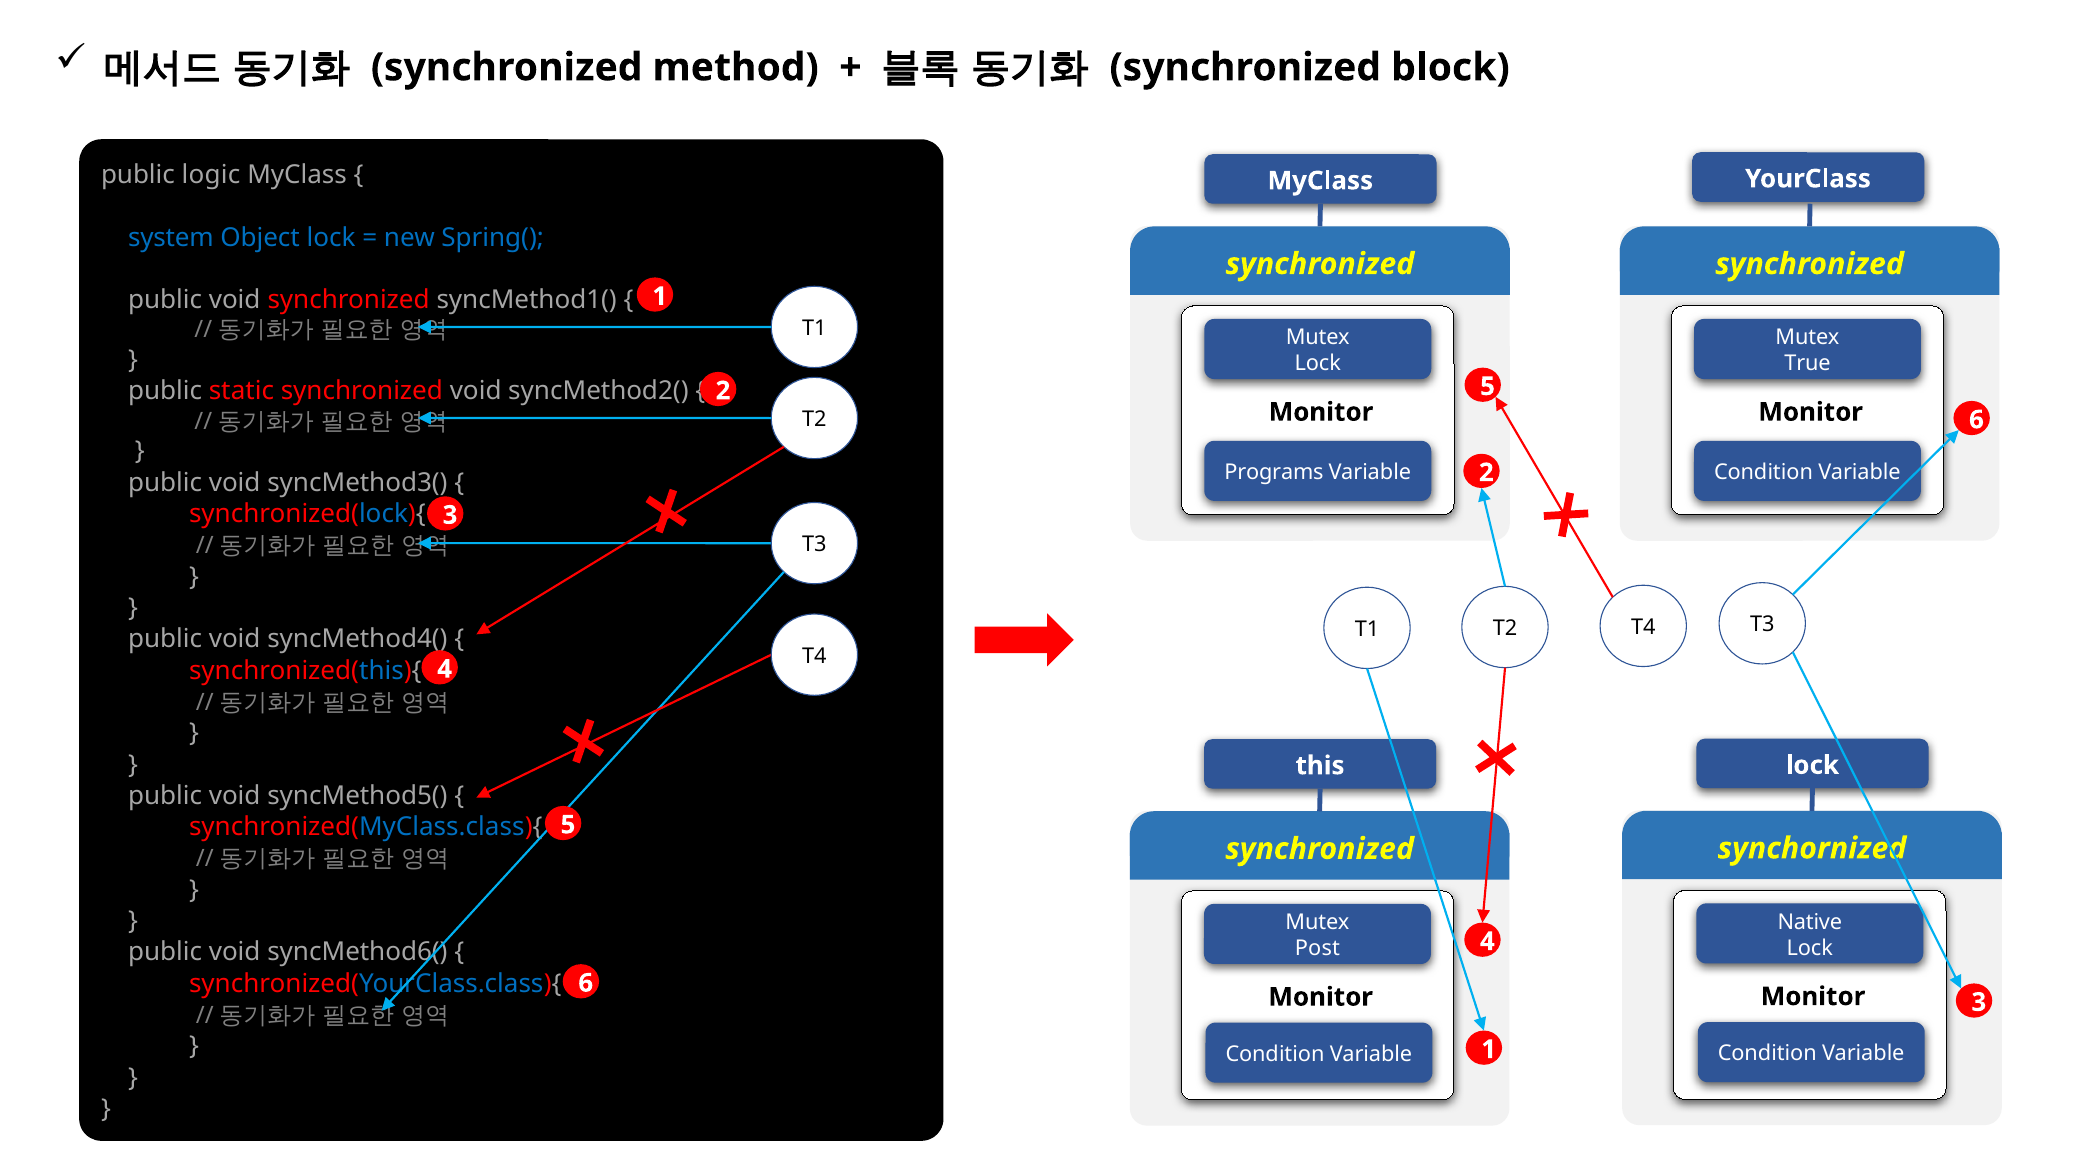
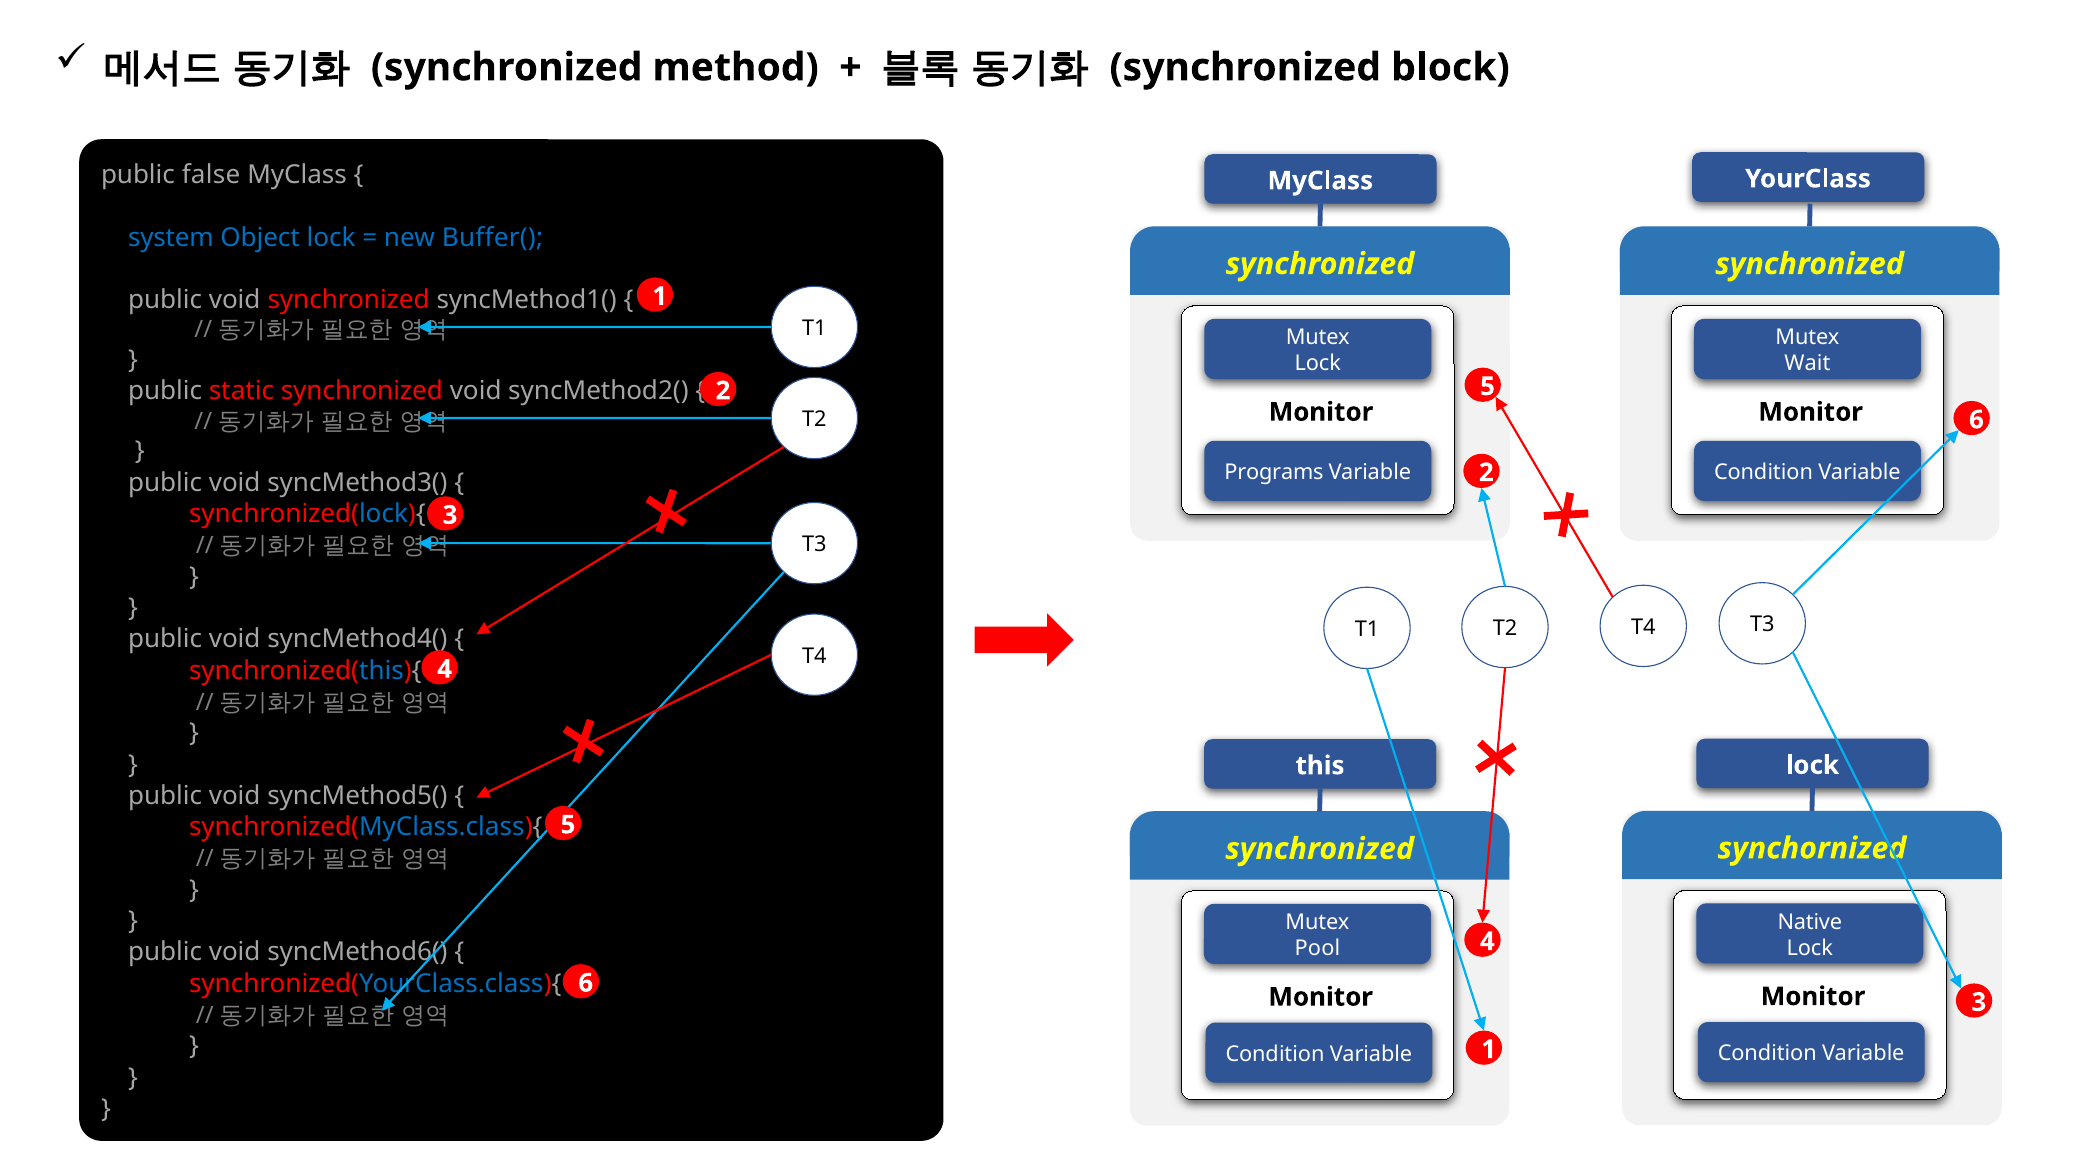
logic: logic -> false (211, 175)
Spring(: Spring( -> Buffer( (492, 237)
True: True -> Wait (1807, 363)
Post: Post -> Pool (1317, 948)
